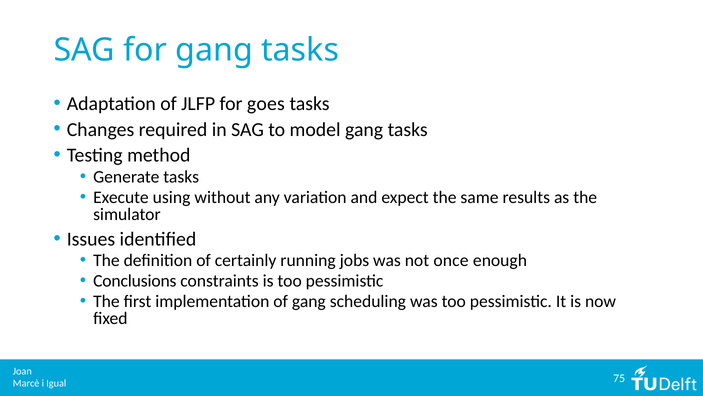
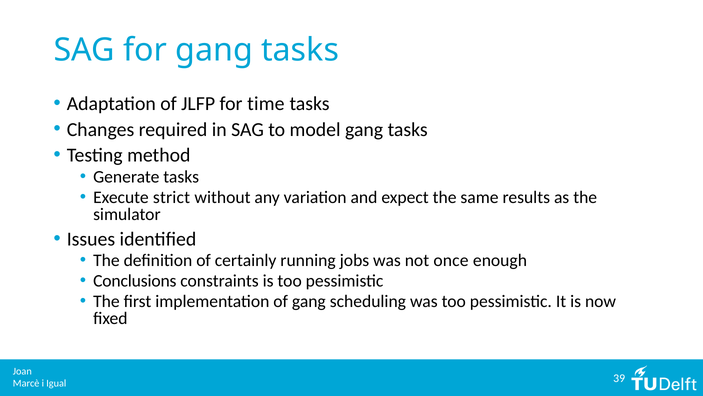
goes: goes -> time (266, 104)
using: using -> strict (171, 197)
75: 75 -> 39 (619, 378)
